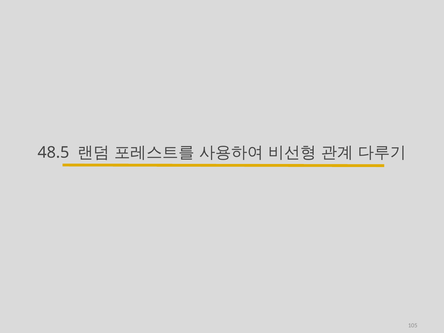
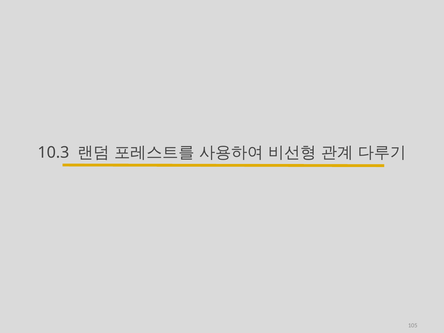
48.5: 48.5 -> 10.3 (53, 153)
